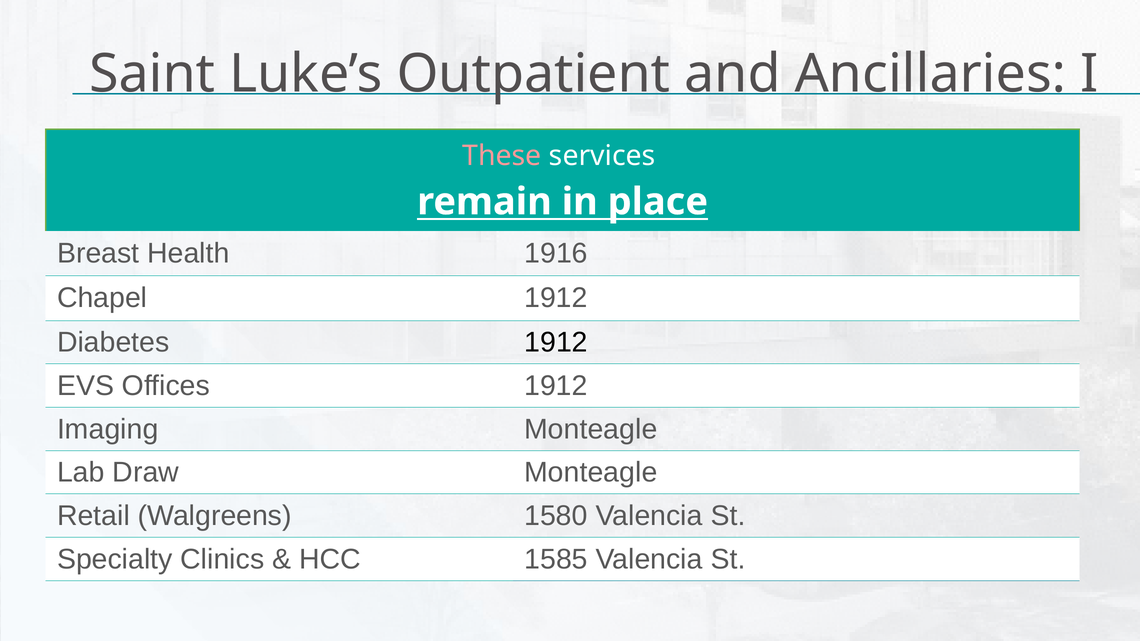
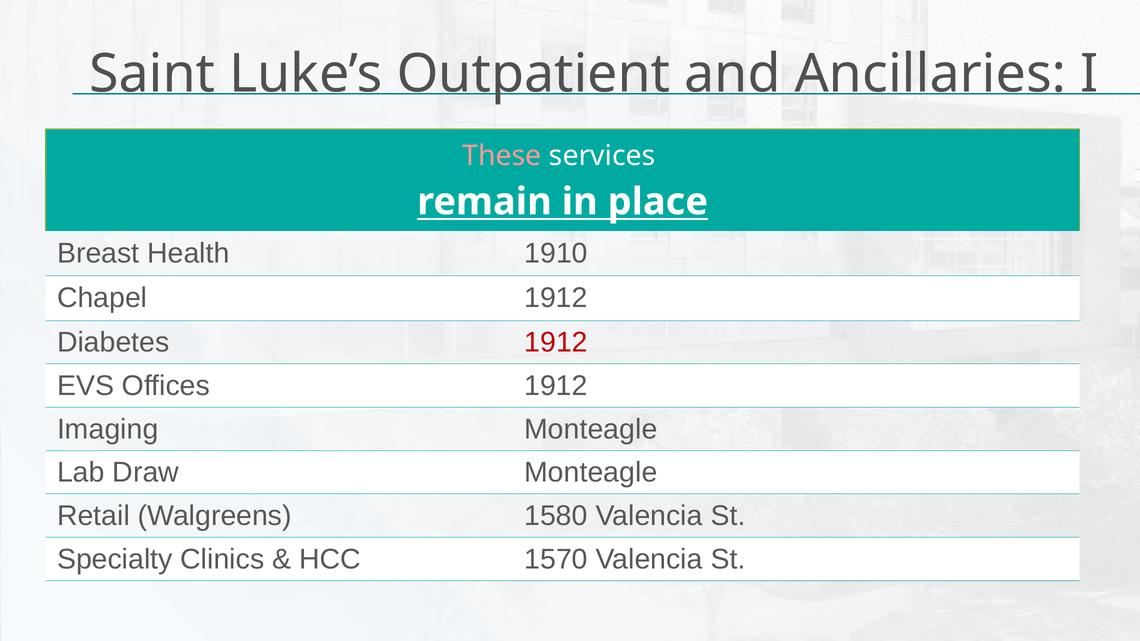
1916: 1916 -> 1910 (556, 253)
1912 colour: black -> red (556, 343)
1585: 1585 -> 1570 (556, 559)
